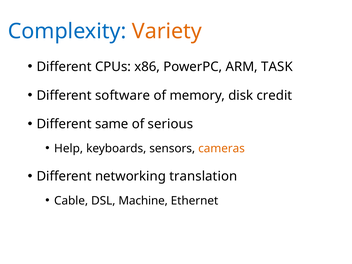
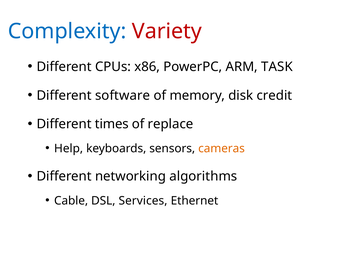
Variety colour: orange -> red (167, 31)
same: same -> times (112, 124)
serious: serious -> replace (171, 124)
translation: translation -> algorithms (203, 176)
Machine: Machine -> Services (143, 201)
